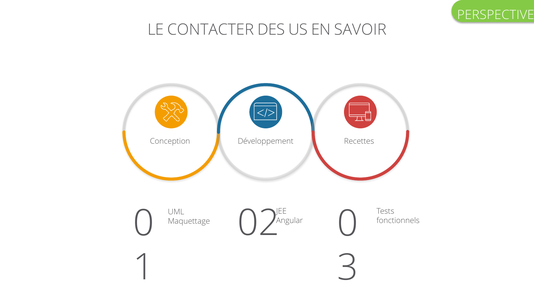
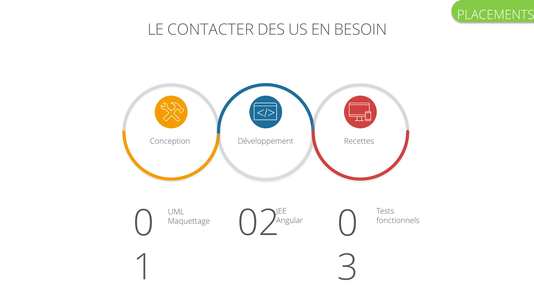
PERSPECTIVE: PERSPECTIVE -> PLACEMENTS (496, 15)
SAVOIR: SAVOIR -> BESOIN (360, 30)
